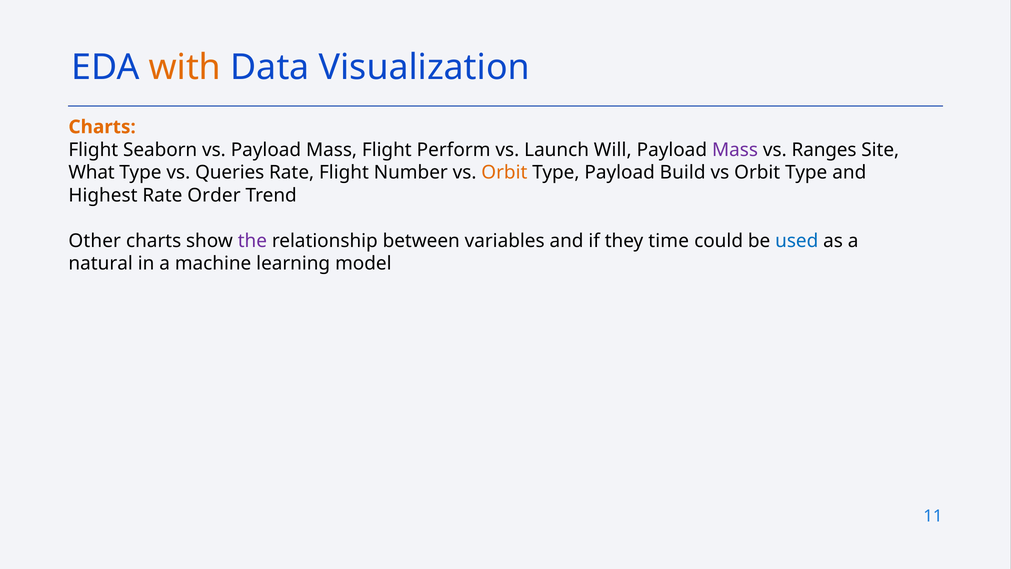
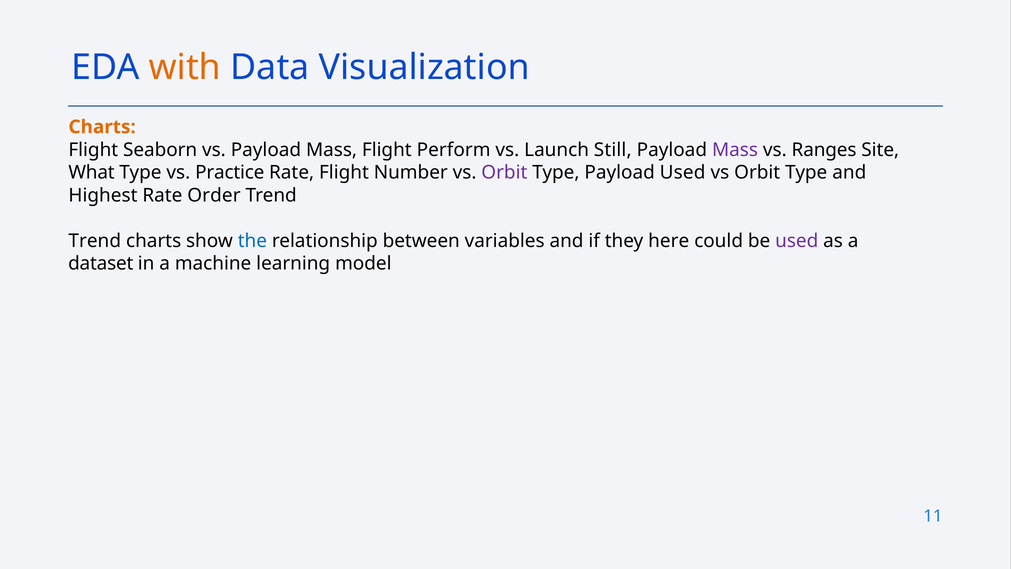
Will: Will -> Still (613, 150)
Queries: Queries -> Practice (230, 172)
Orbit colour: orange -> purple (504, 172)
Payload Build: Build -> Used (683, 172)
Other: Other -> Trend (95, 241)
the colour: purple -> blue (252, 241)
time: time -> here (669, 241)
used colour: blue -> purple (797, 241)
natural: natural -> dataset (101, 263)
